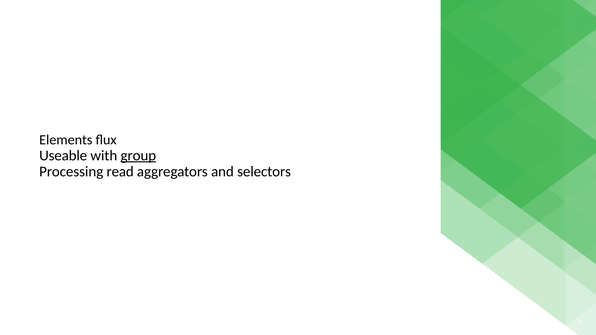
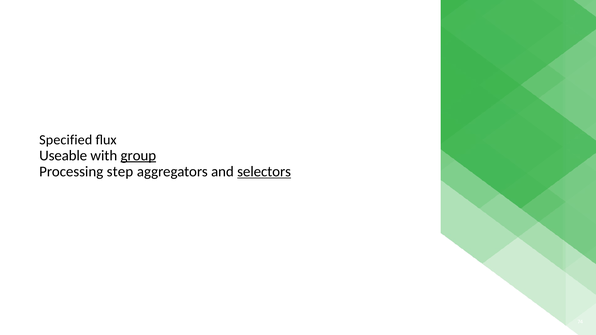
Elements: Elements -> Specified (66, 140)
read: read -> step (120, 172)
selectors underline: none -> present (264, 172)
